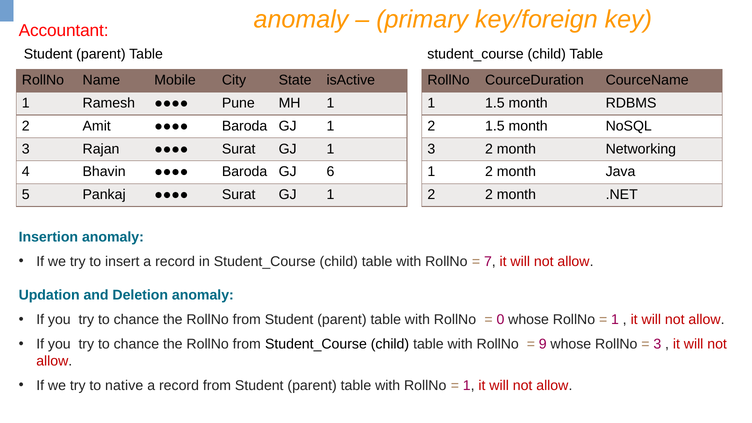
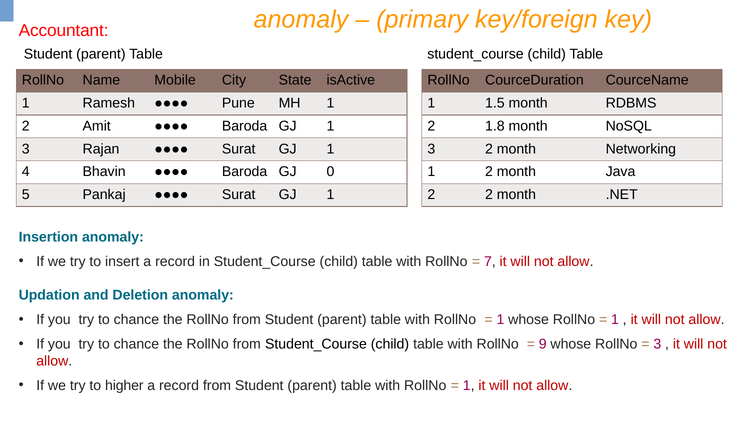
2 1.5: 1.5 -> 1.8 (495, 126)
6: 6 -> 0 (330, 172)
0: 0 -> 1 (500, 320)
native: native -> higher (124, 385)
